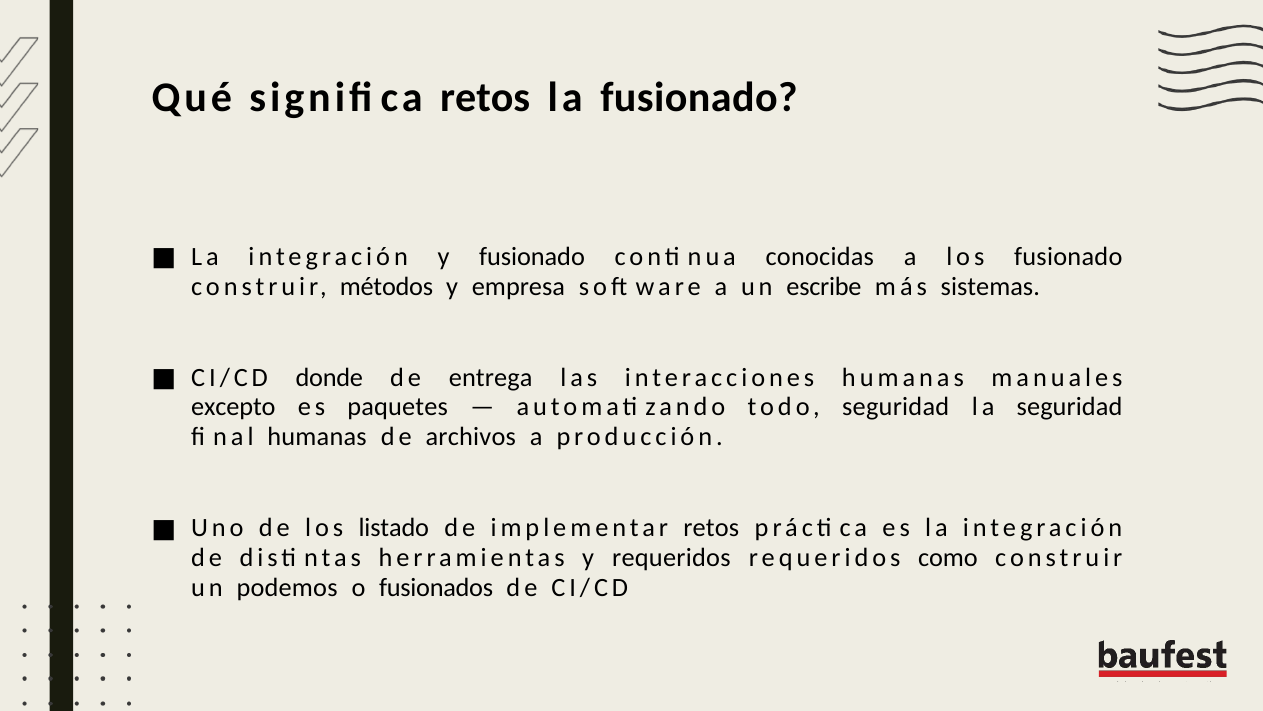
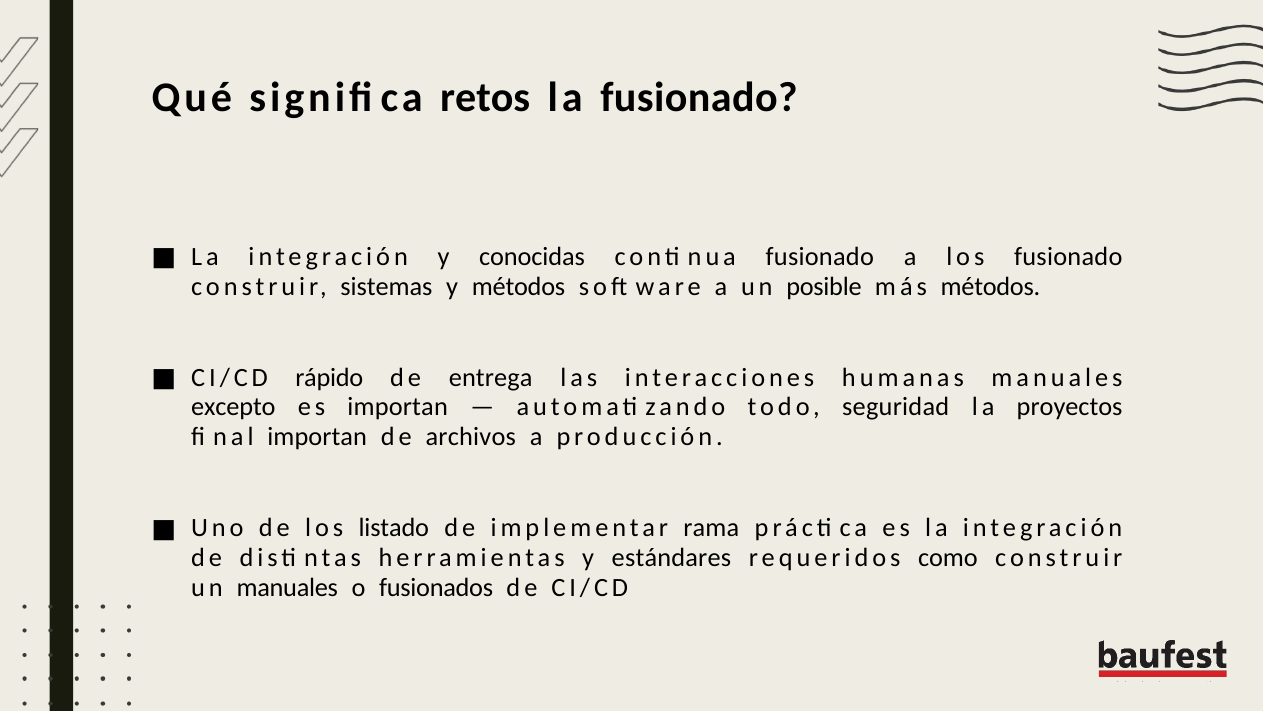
y fusionado: fusionado -> conocidas (532, 257)
conocidas: conocidas -> fusionado (820, 257)
métodos: métodos -> sistemas (386, 286)
y empresa: empresa -> métodos (519, 286)
escribe: escribe -> posible (824, 286)
más sistemas: sistemas -> métodos (990, 286)
donde: donde -> rápido (329, 377)
es paquetes: paquetes -> importan (398, 407)
la seguridad: seguridad -> proyectos (1070, 407)
humanas: humanas -> importan (317, 437)
implementar retos: retos -> rama (711, 528)
y requeridos: requeridos -> estándares (671, 557)
un podemos: podemos -> manuales (287, 587)
